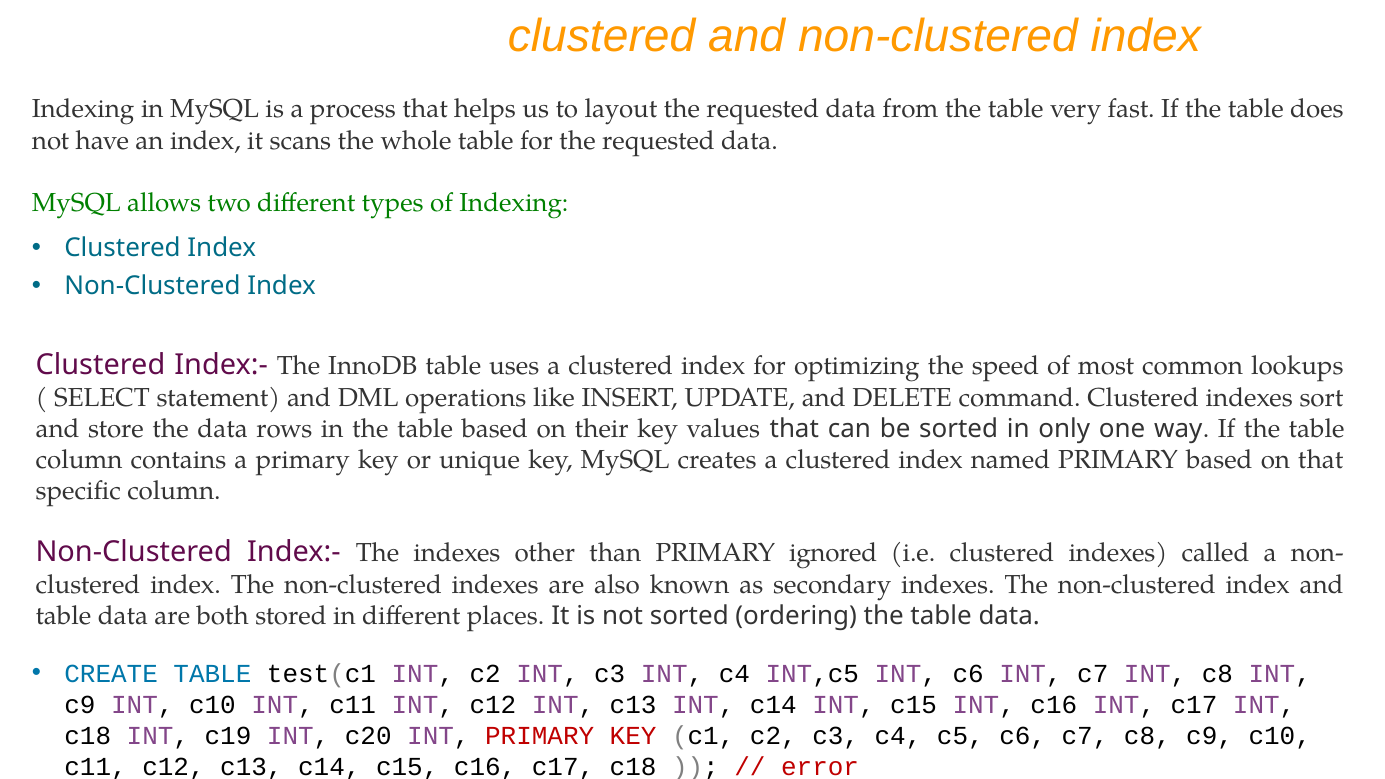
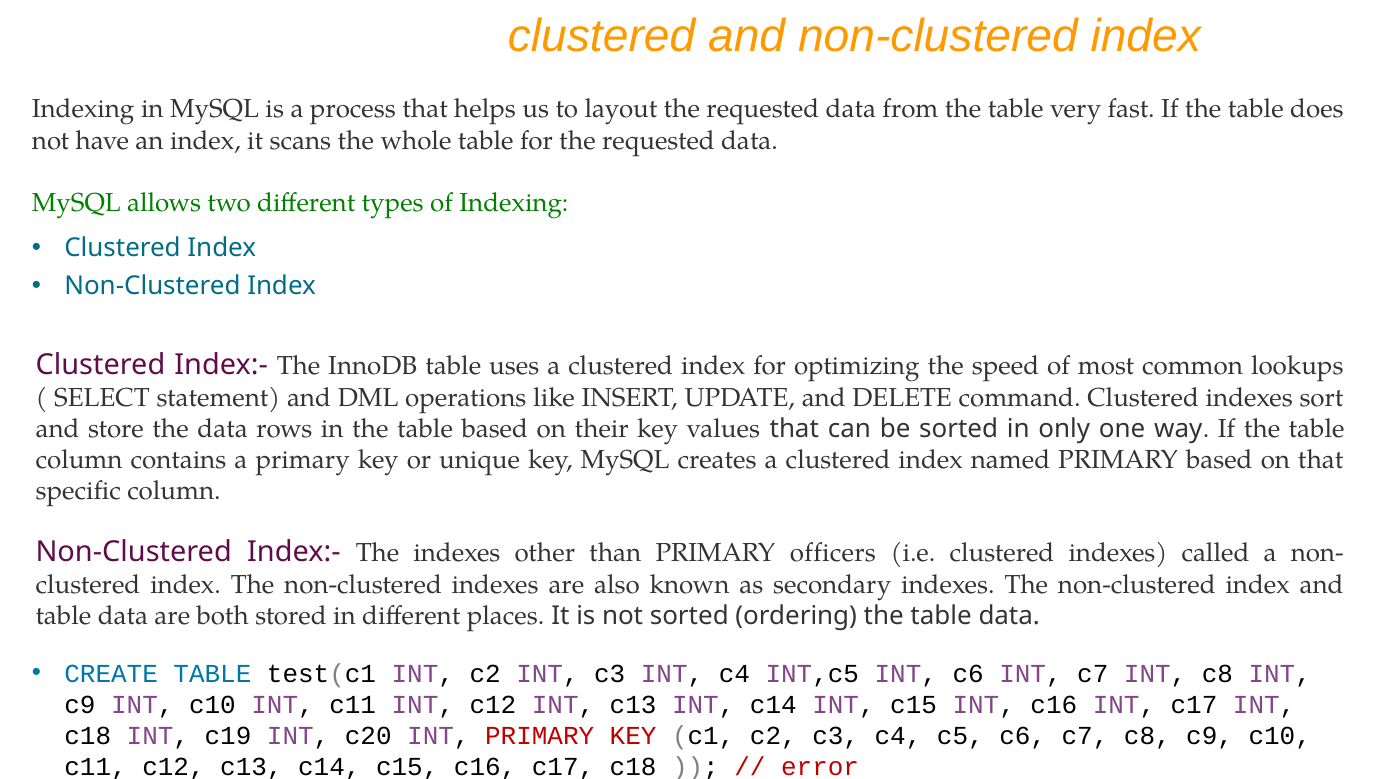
ignored: ignored -> officers (833, 553)
